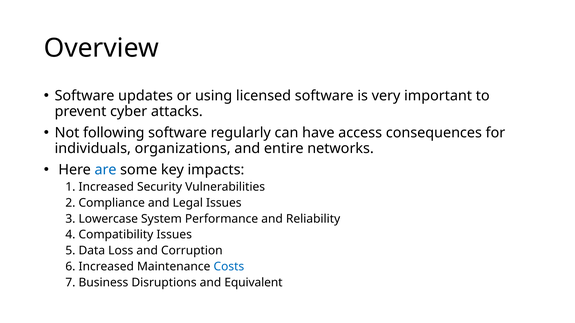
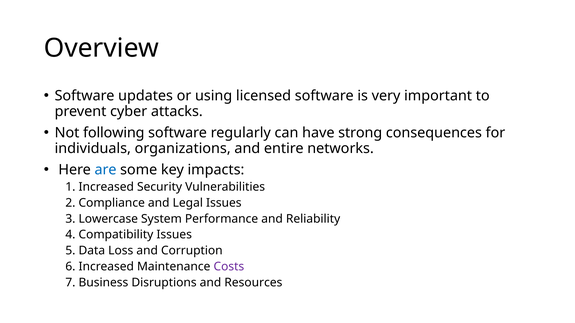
access: access -> strong (360, 133)
Costs colour: blue -> purple (229, 267)
Equivalent: Equivalent -> Resources (253, 283)
